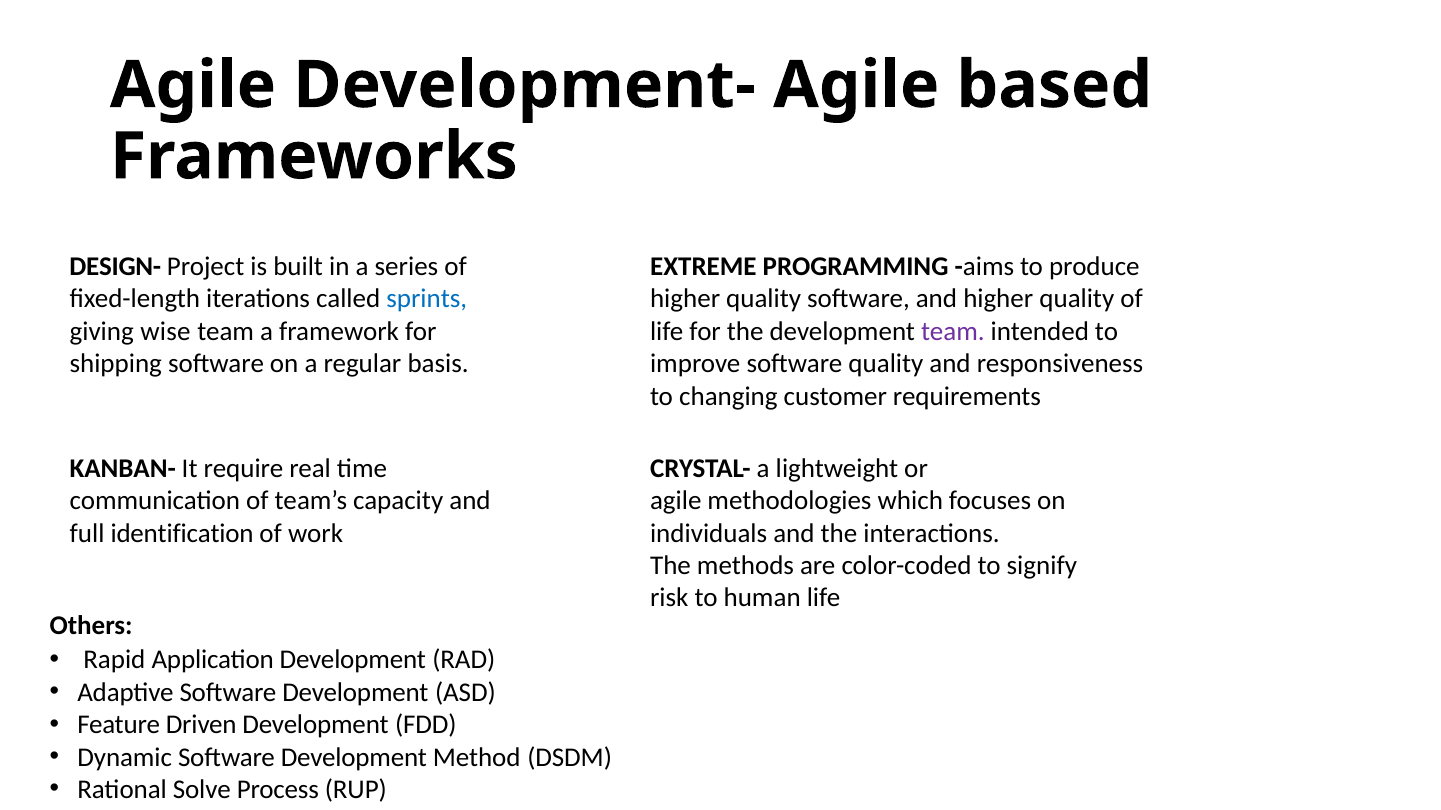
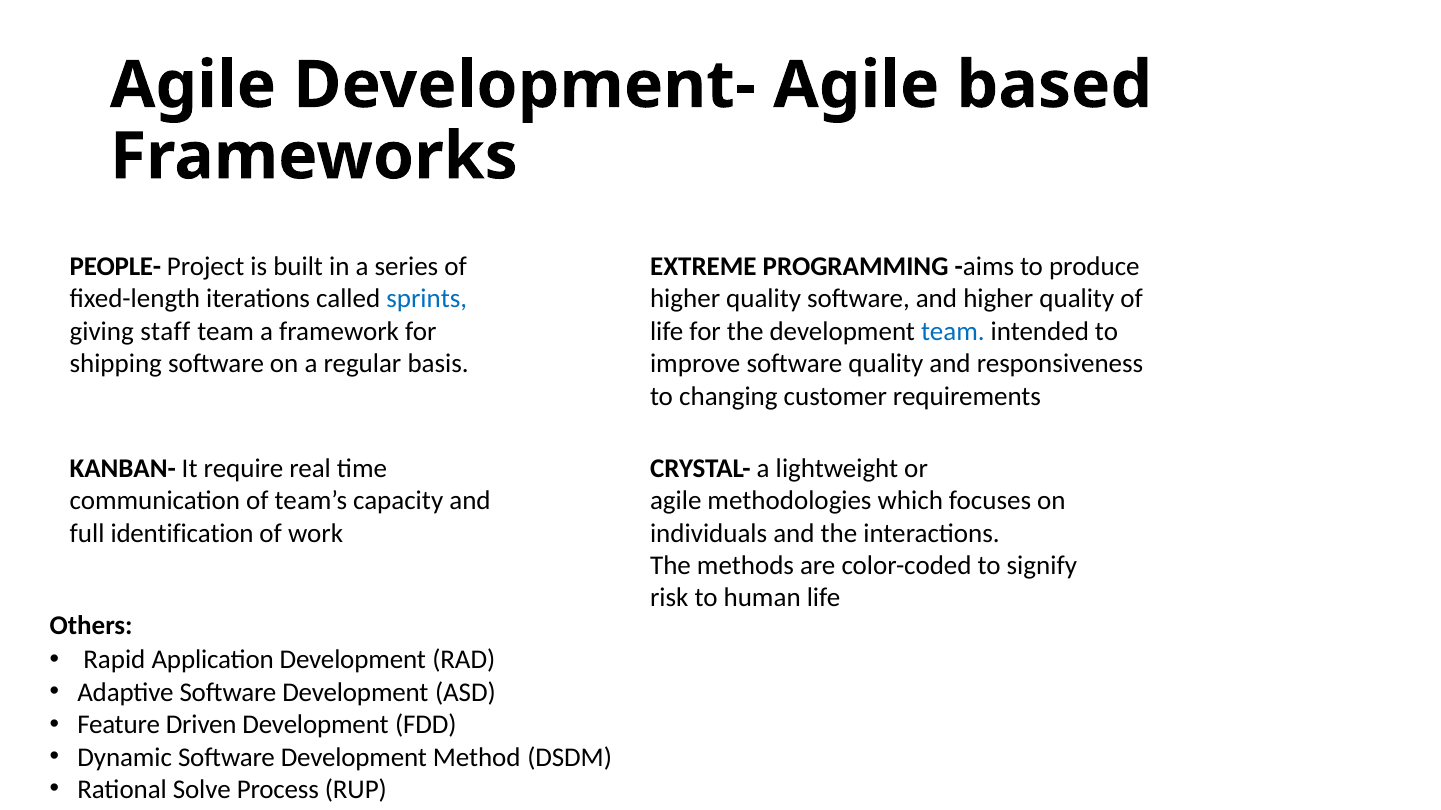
DESIGN-: DESIGN- -> PEOPLE- (115, 267)
wise: wise -> staff (165, 332)
team colour: purple -> blue (953, 332)
